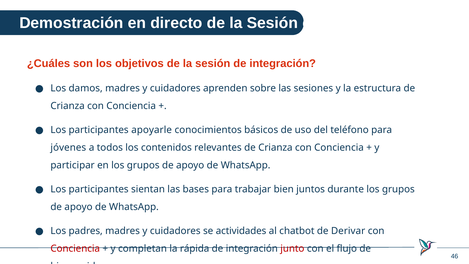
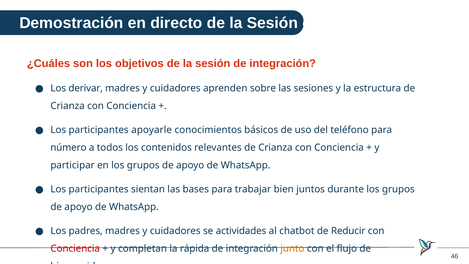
damos: damos -> derivar (86, 88)
jóvenes: jóvenes -> número (68, 148)
Derivar: Derivar -> Reducir (348, 231)
junto colour: red -> orange (292, 248)
